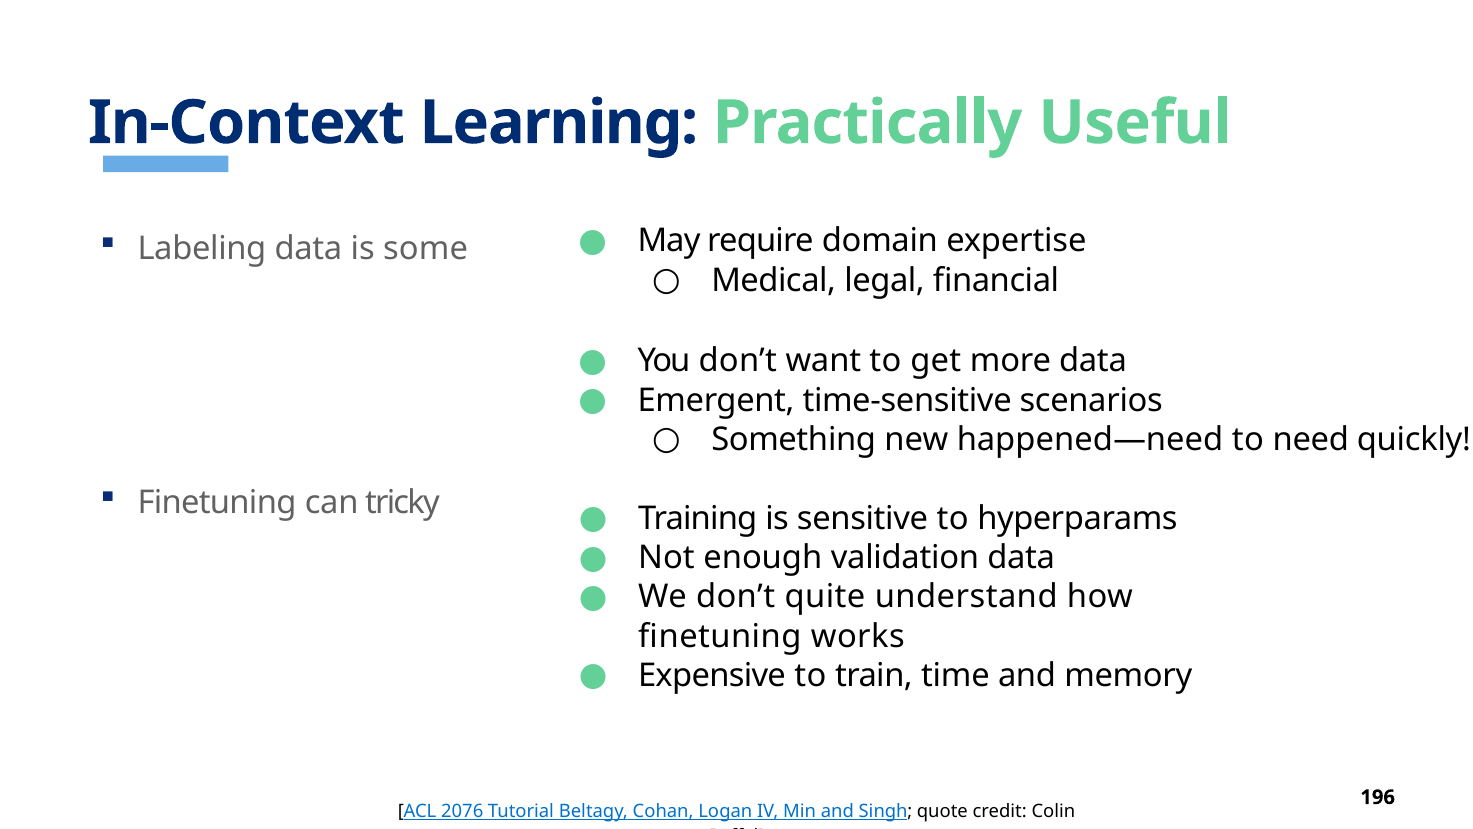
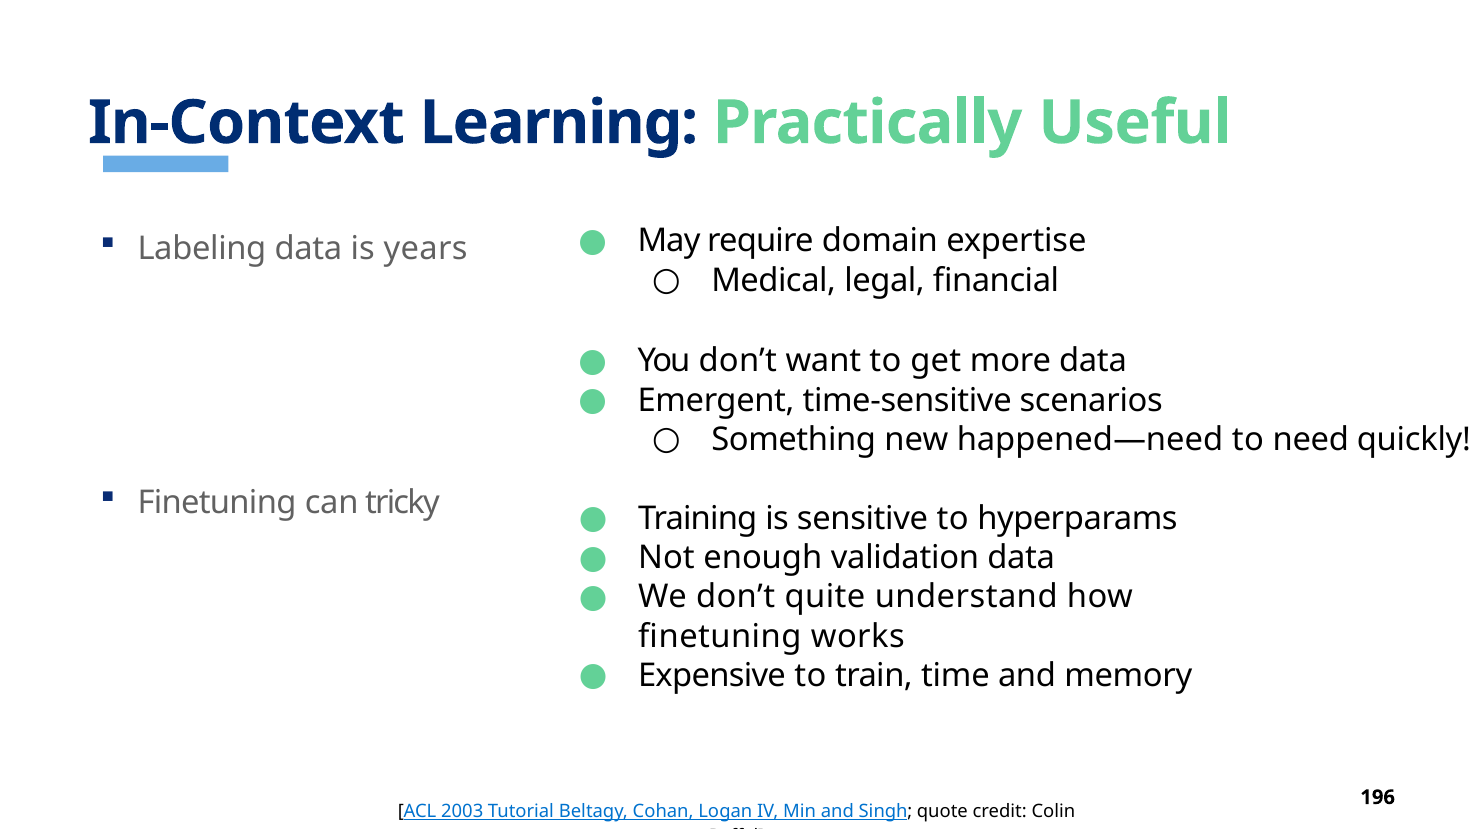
some: some -> years (426, 249)
2076: 2076 -> 2003 (462, 811)
